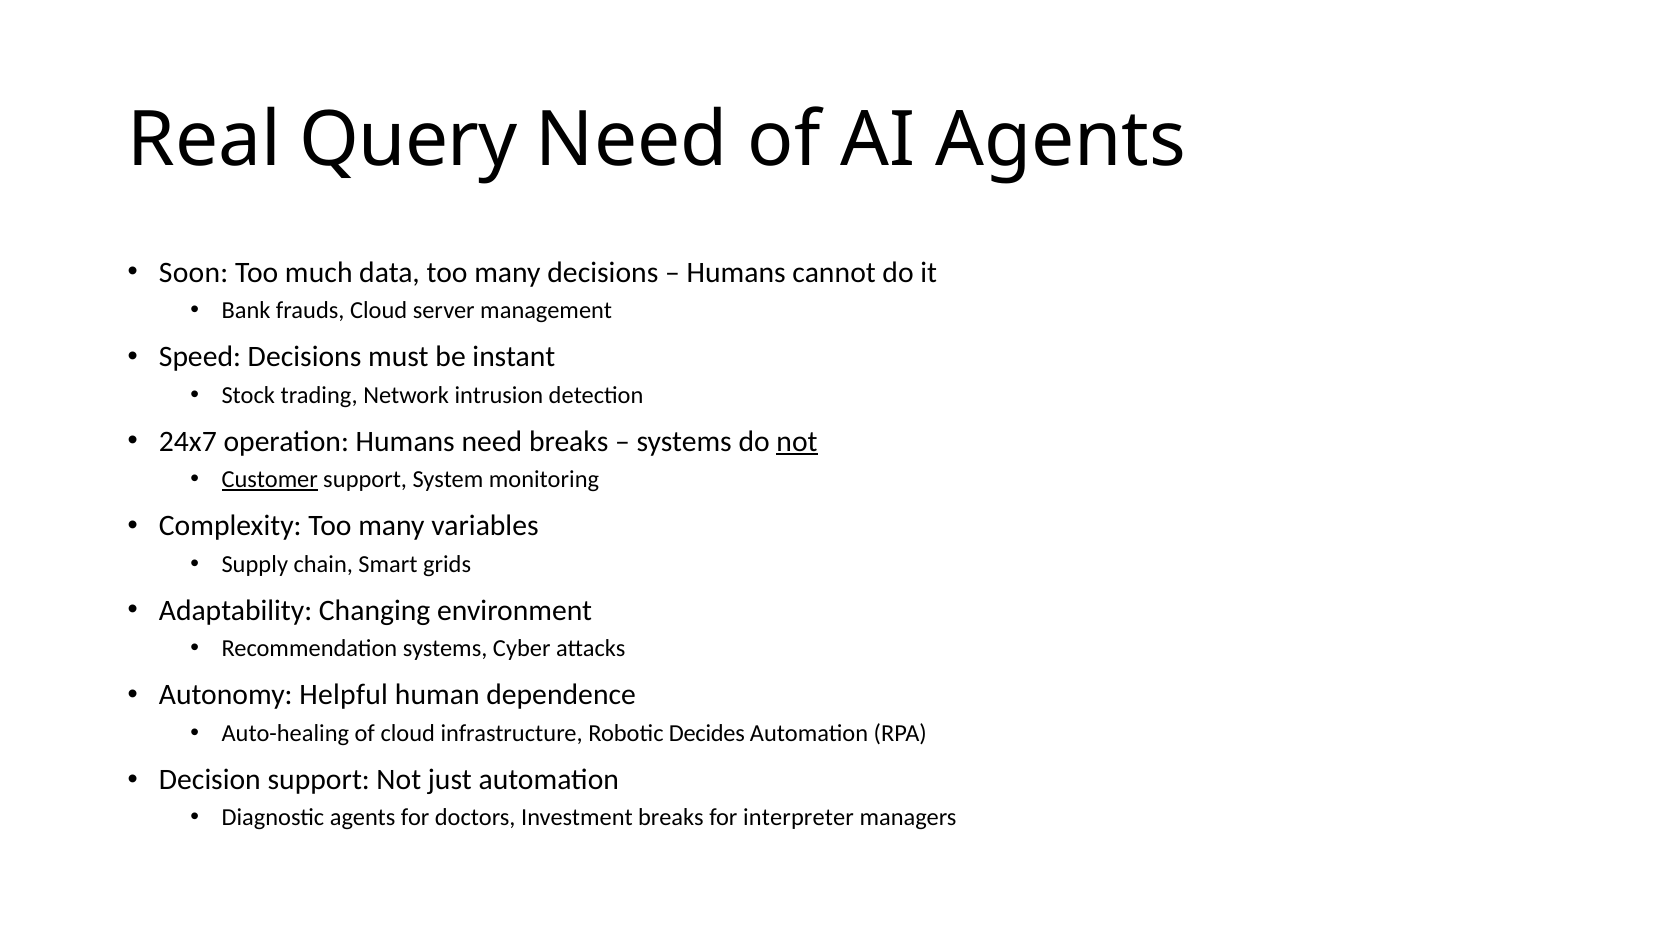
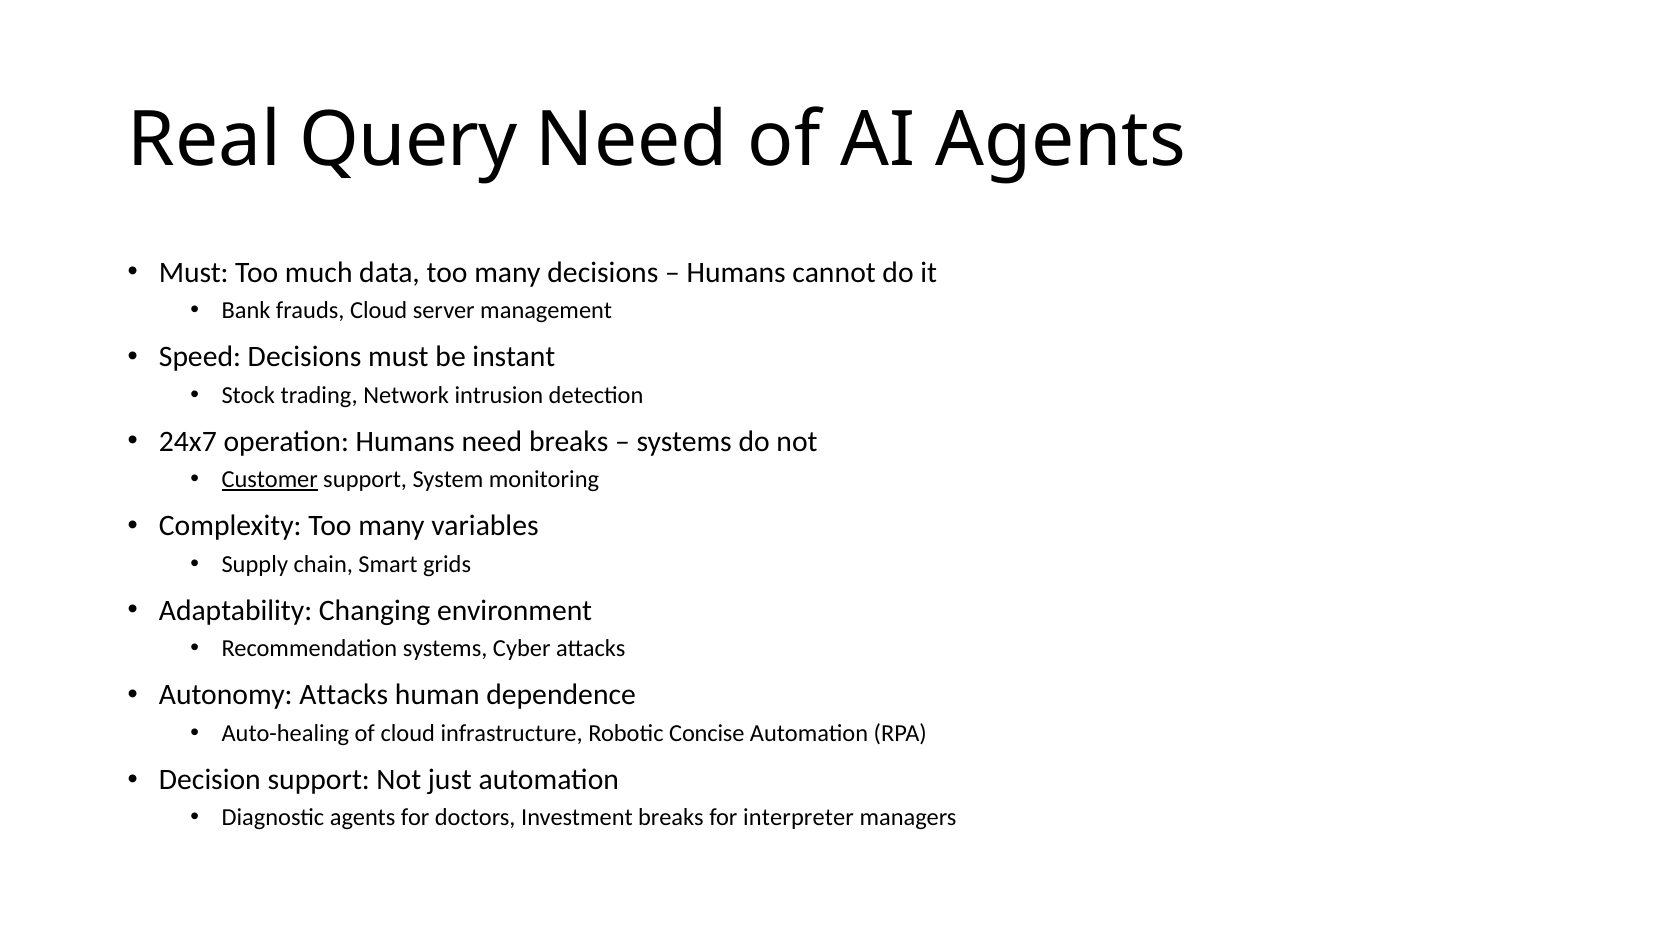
Soon: Soon -> Must (194, 273)
not underline: present -> none (797, 442)
Autonomy Helpful: Helpful -> Attacks (344, 695)
Decides: Decides -> Concise (707, 733)
